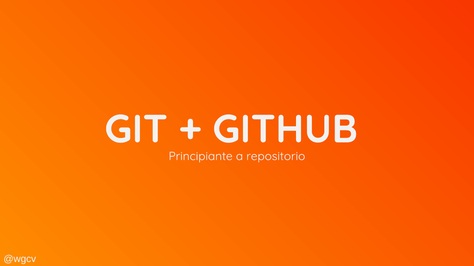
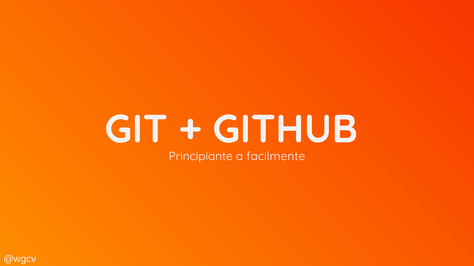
repositorio: repositorio -> facilmente (276, 157)
